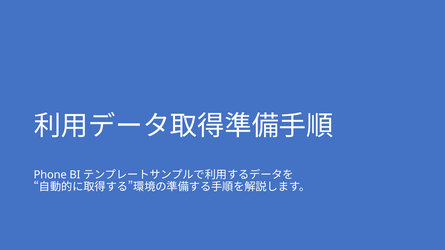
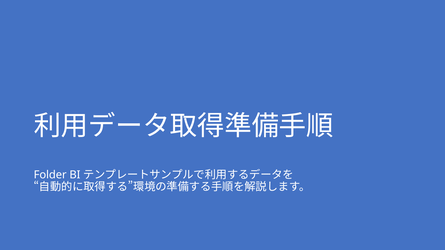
Phone: Phone -> Folder (50, 175)
